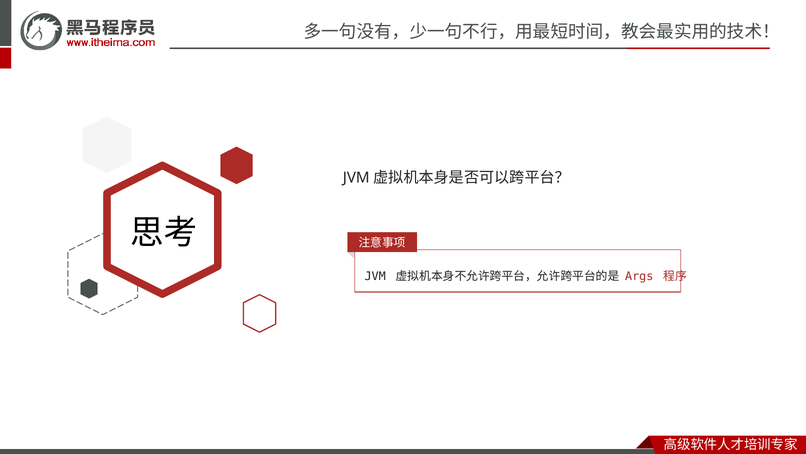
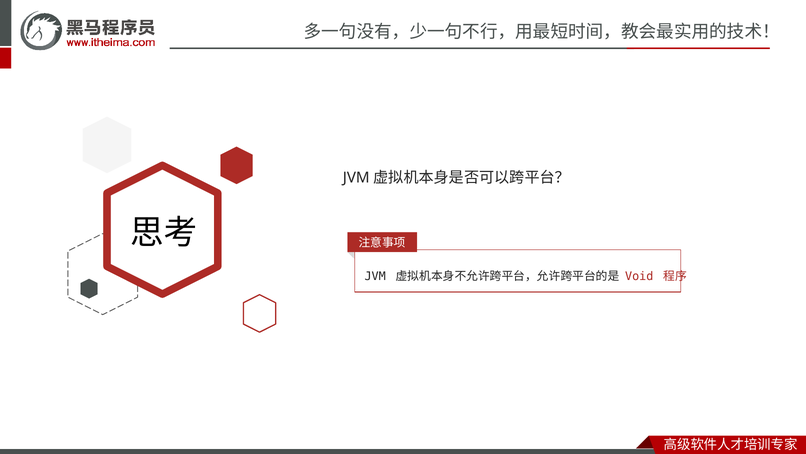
Args: Args -> Void (639, 276)
